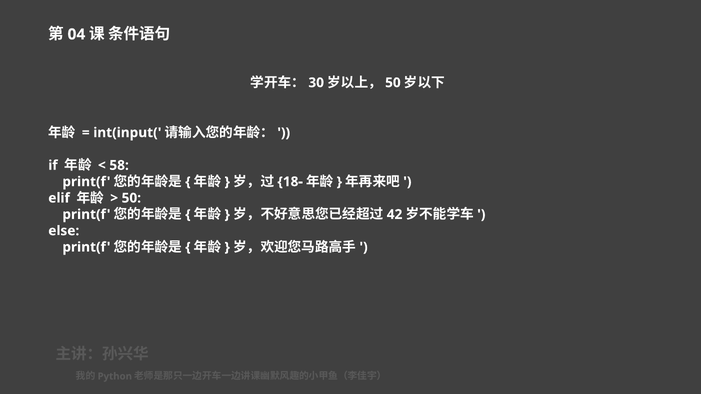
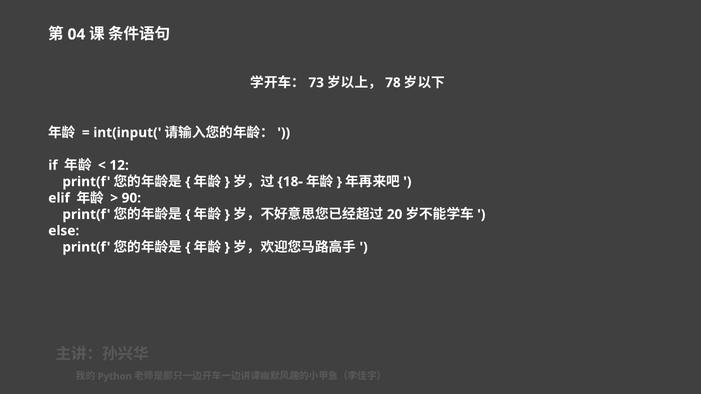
30: 30 -> 73 (316, 83)
50: 50 -> 78 (393, 83)
58: 58 -> 12 (119, 165)
50: 50 -> 90 (131, 198)
42: 42 -> 20 (395, 215)
